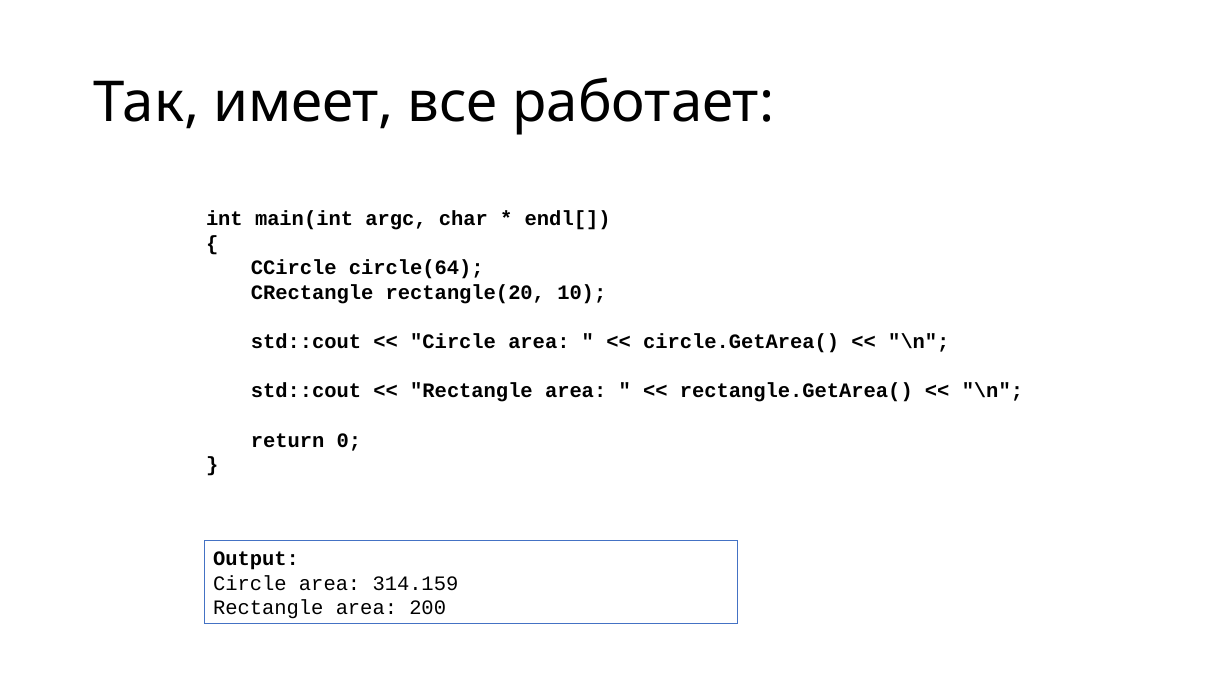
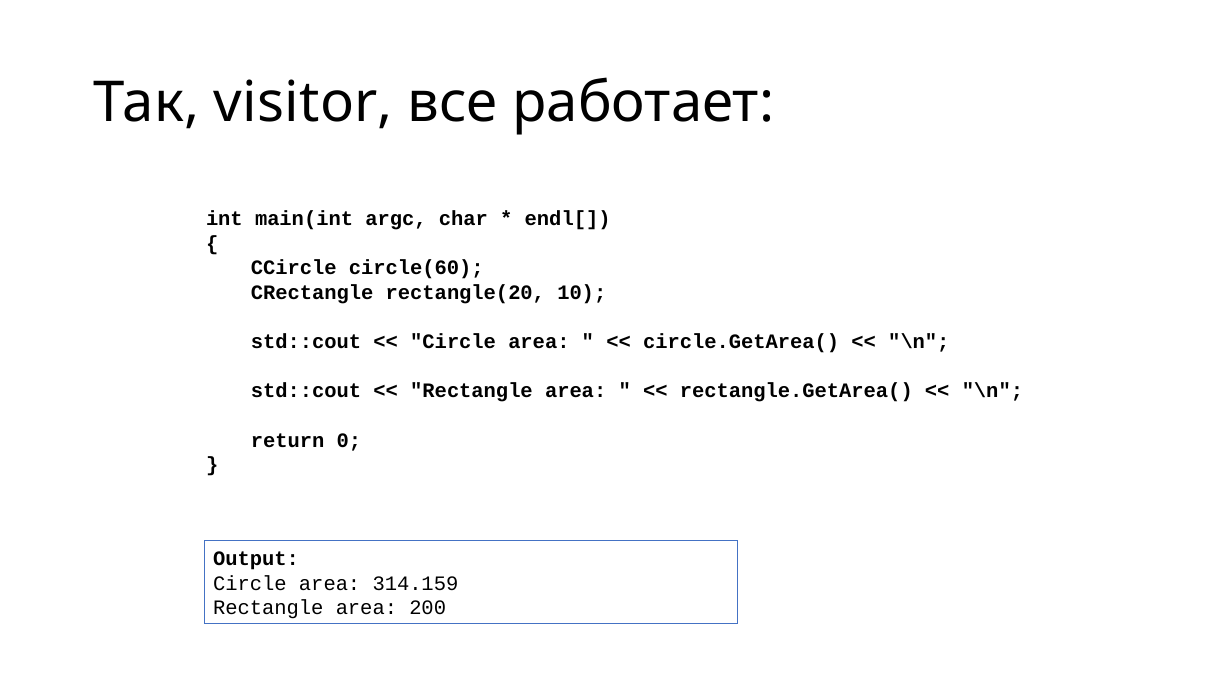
имеет: имеет -> visitor (303, 103)
circle(64: circle(64 -> circle(60 (416, 268)
